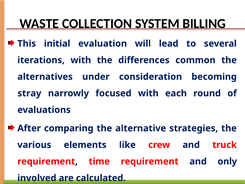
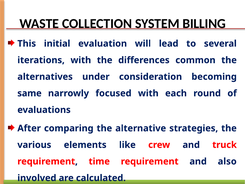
stray: stray -> same (29, 93)
only: only -> also (227, 161)
